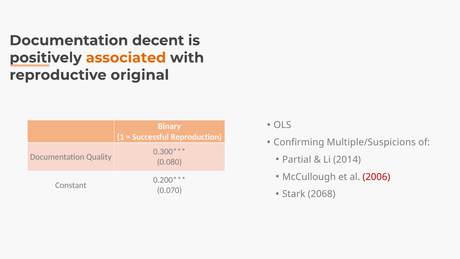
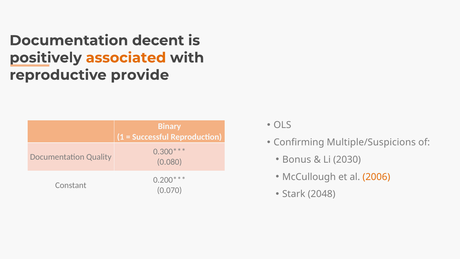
original: original -> provide (140, 75)
Partial: Partial -> Bonus (297, 160)
2014: 2014 -> 2030 (347, 160)
2006 colour: red -> orange (376, 177)
2068: 2068 -> 2048 (322, 194)
